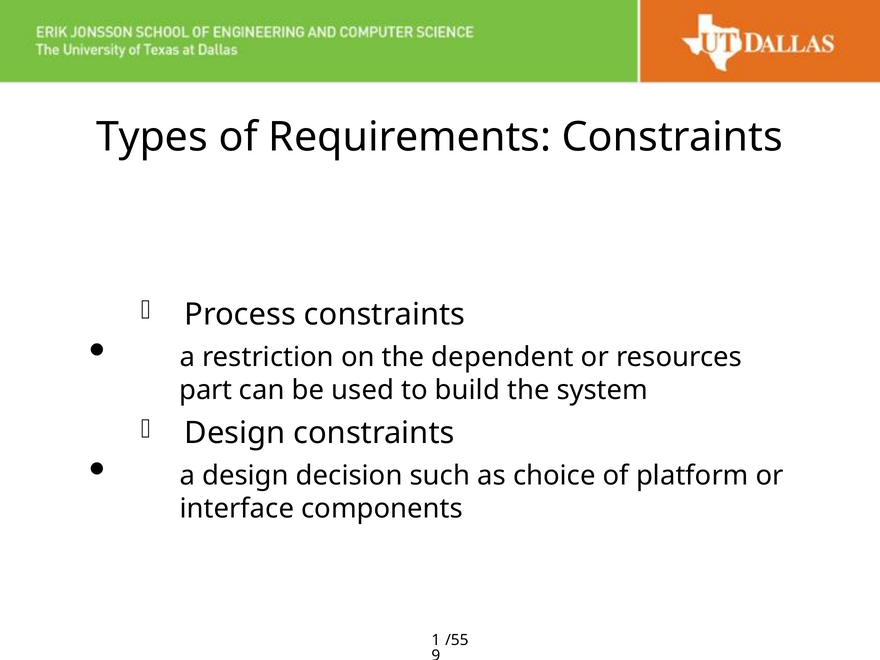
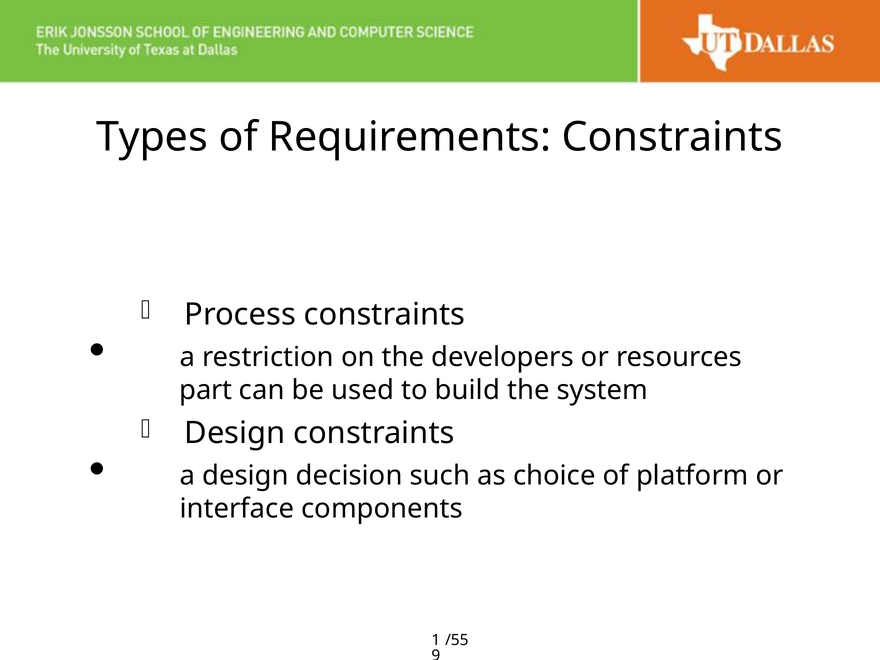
dependent: dependent -> developers (503, 357)
